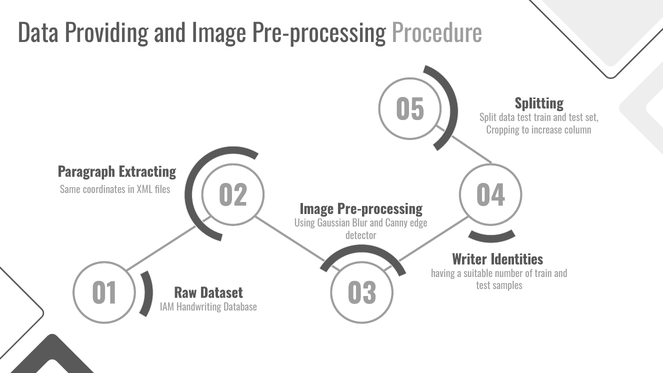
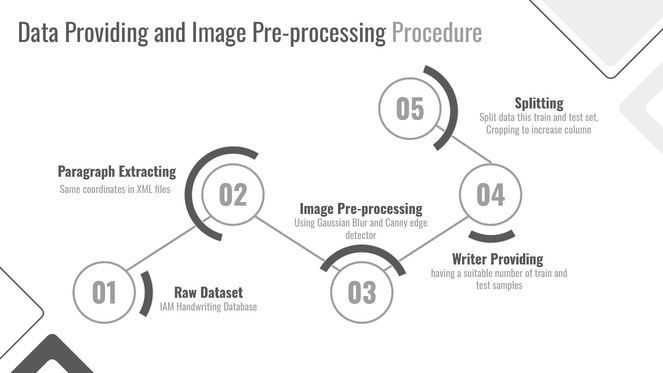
data test: test -> this (524, 118)
Writer Identities: Identities -> Providing (517, 260)
